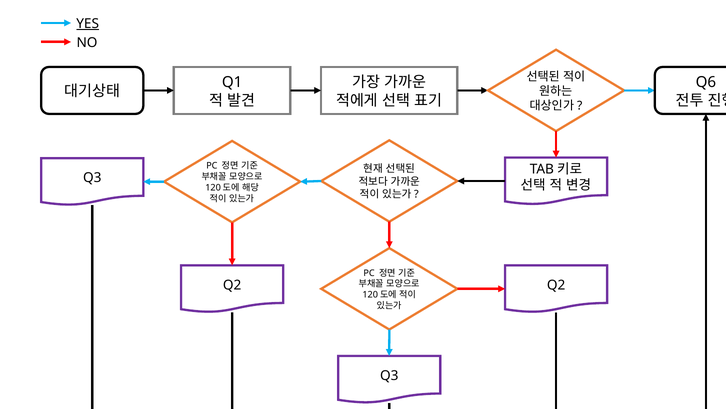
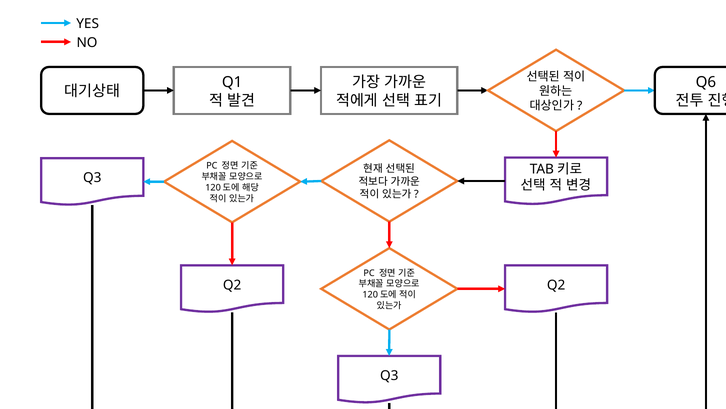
YES underline: present -> none (88, 24)
